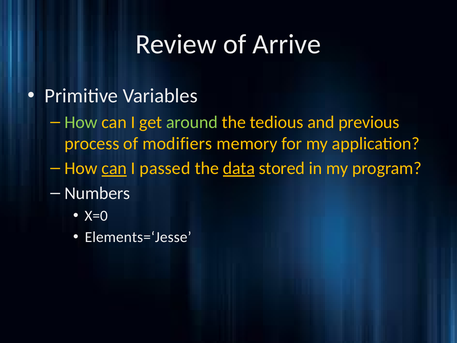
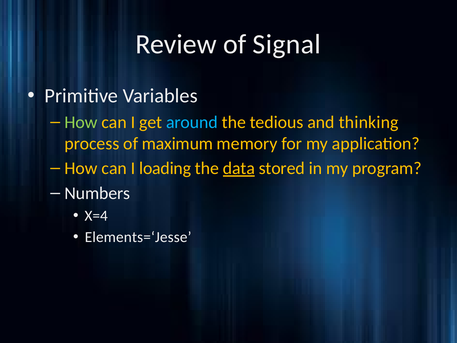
Arrive: Arrive -> Signal (287, 44)
around colour: light green -> light blue (192, 122)
previous: previous -> thinking (369, 122)
modifiers: modifiers -> maximum (177, 143)
can underline: present -> none (114, 168)
passed: passed -> loading (165, 168)
X=0: X=0 -> X=4 (96, 216)
